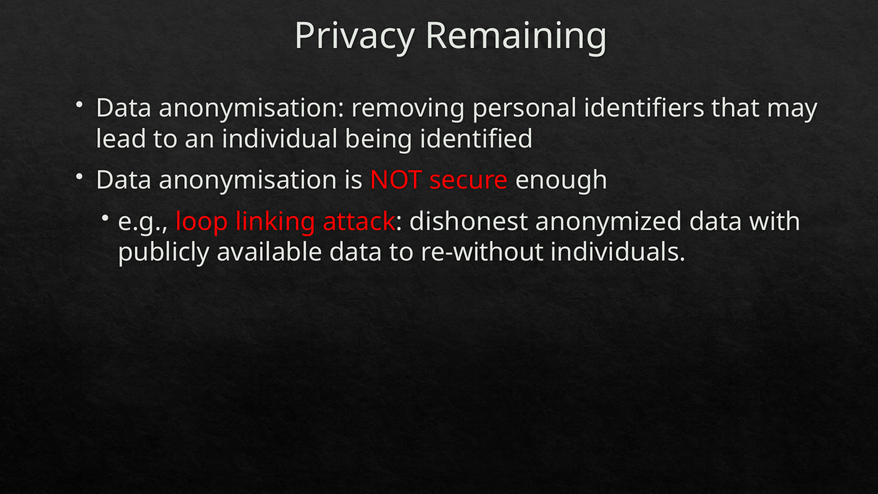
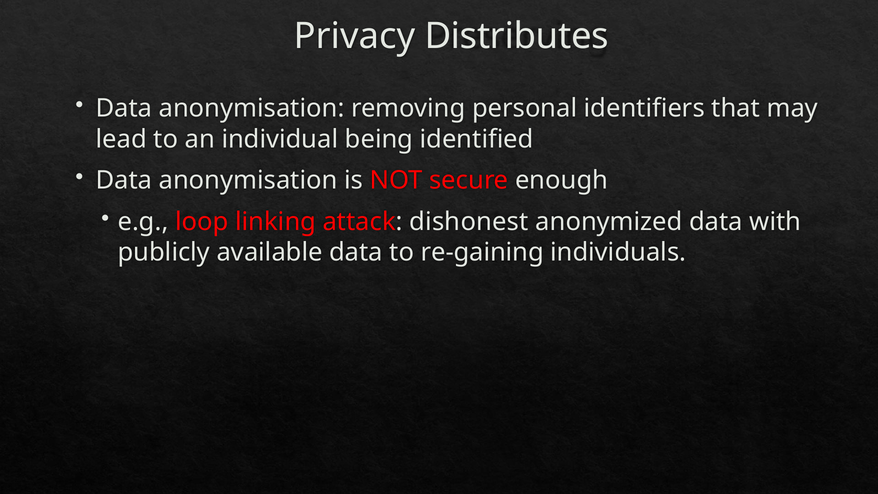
Remaining: Remaining -> Distributes (517, 36)
re-without: re-without -> re-gaining (482, 252)
